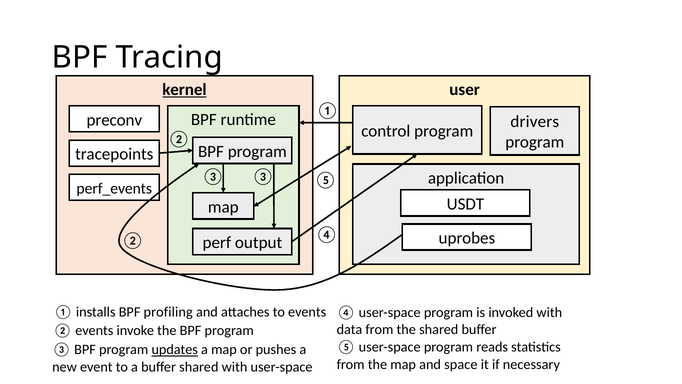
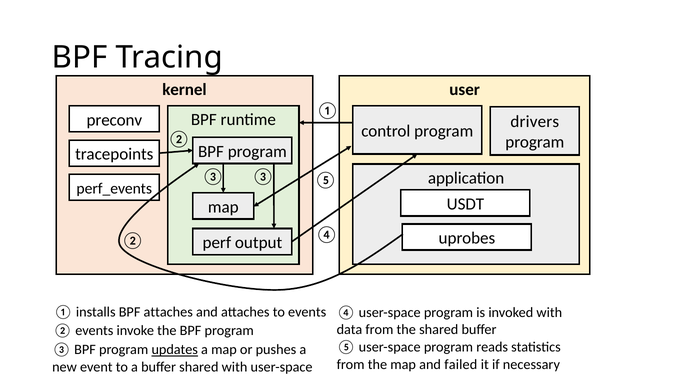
kernel underline: present -> none (184, 90)
BPF profiling: profiling -> attaches (168, 312)
space: space -> failed (461, 364)
